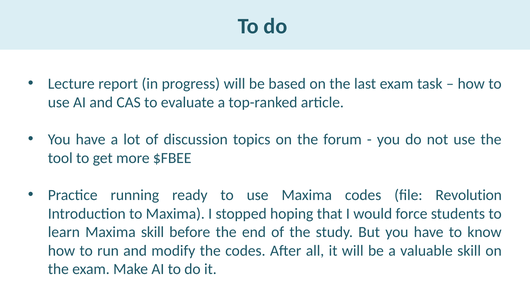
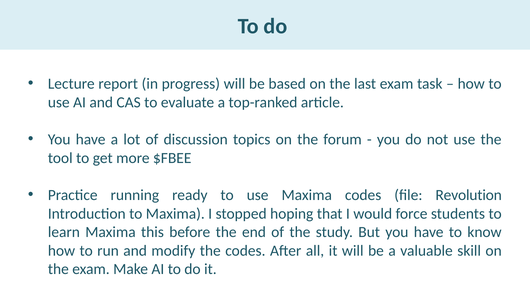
Maxima skill: skill -> this (152, 232)
